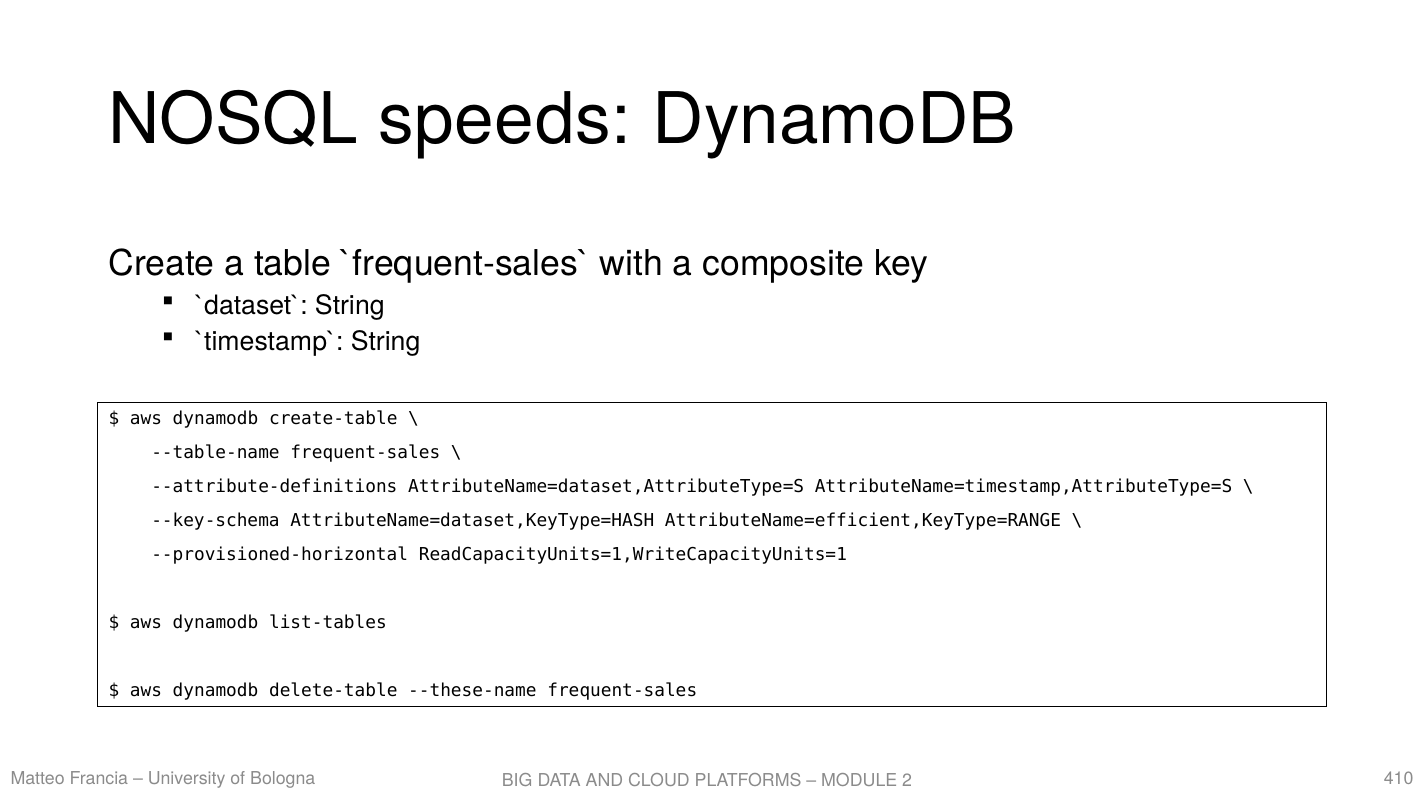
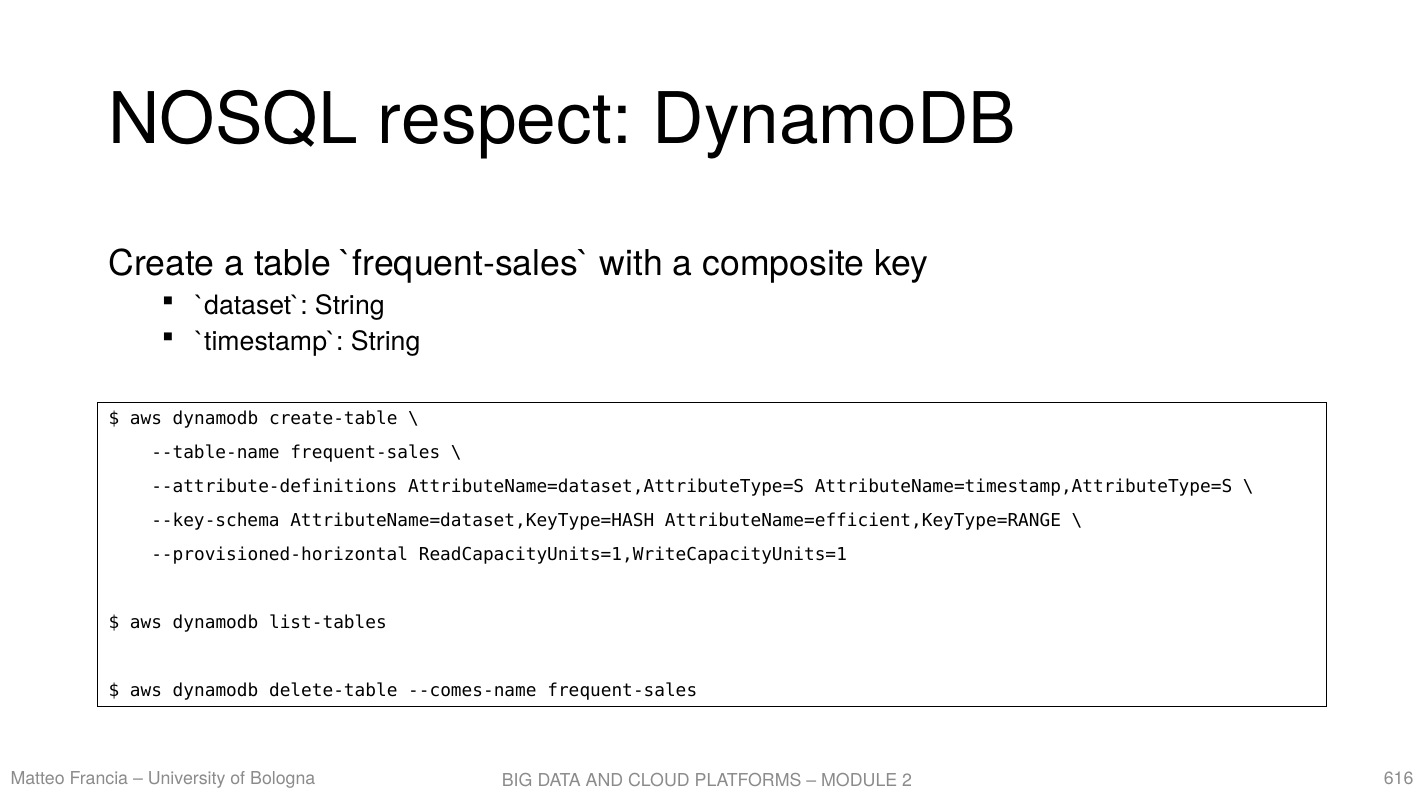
speeds: speeds -> respect (505, 120)
--these-name: --these-name -> --comes-name (472, 691)
410: 410 -> 616 (1399, 779)
